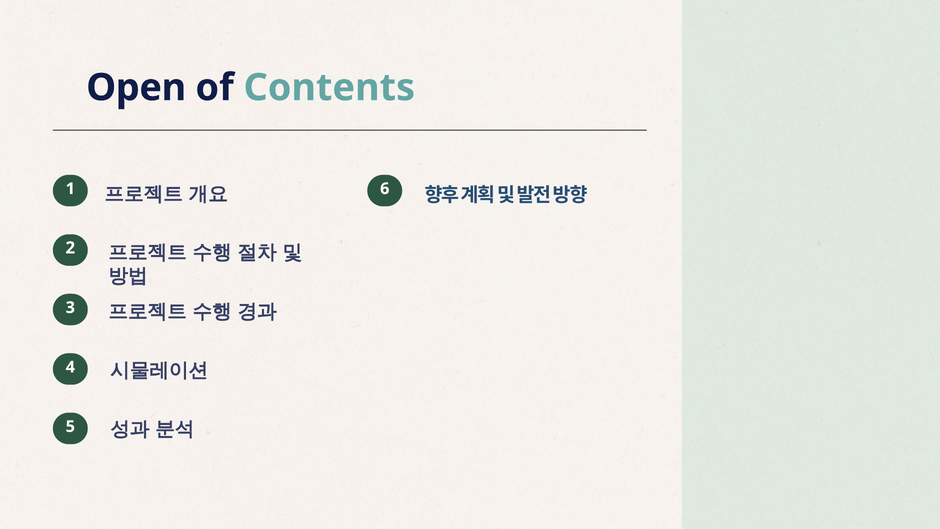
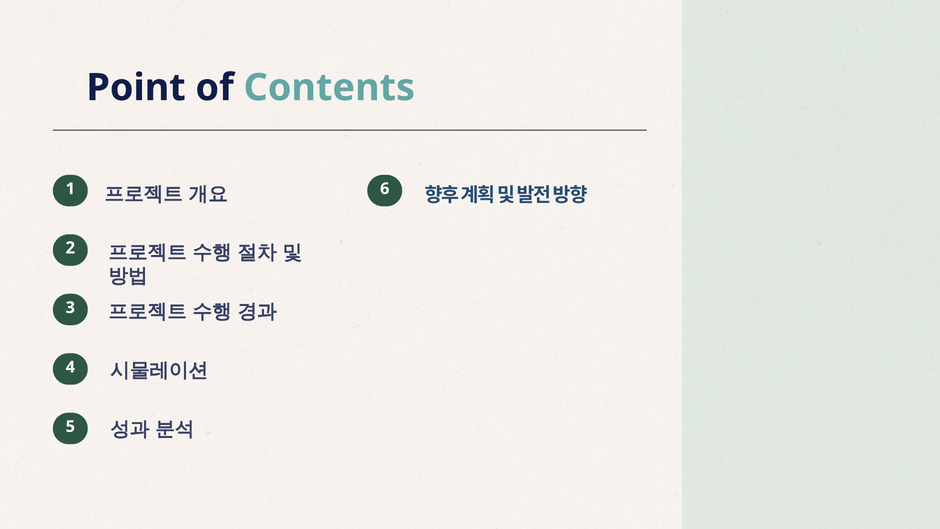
Open: Open -> Point (136, 88)
